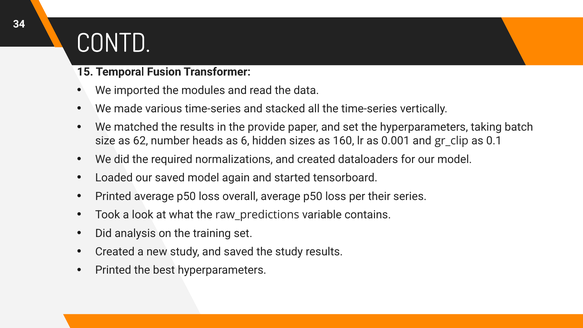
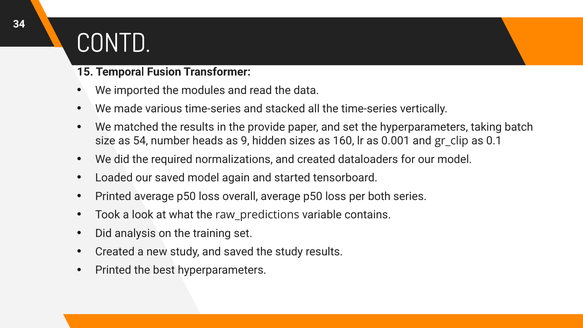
62: 62 -> 54 (141, 141)
6: 6 -> 9 (245, 141)
their: their -> both (379, 196)
